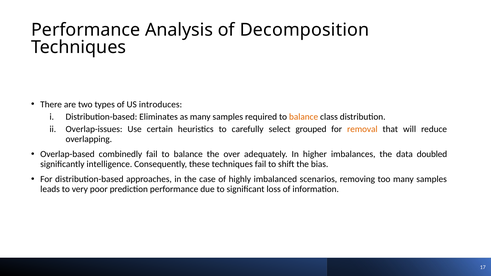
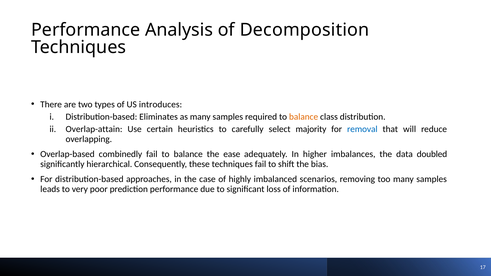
Overlap-issues: Overlap-issues -> Overlap-attain (94, 129)
grouped: grouped -> majority (311, 129)
removal colour: orange -> blue (362, 129)
over: over -> ease (232, 154)
intelligence: intelligence -> hierarchical (109, 164)
